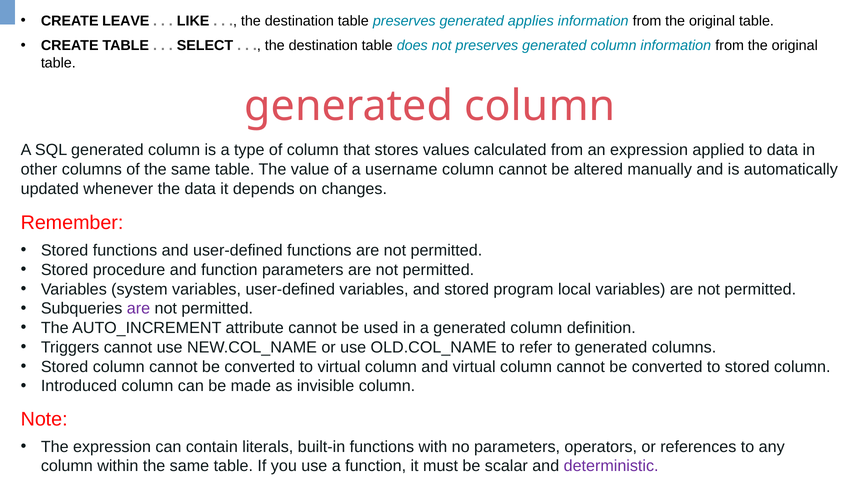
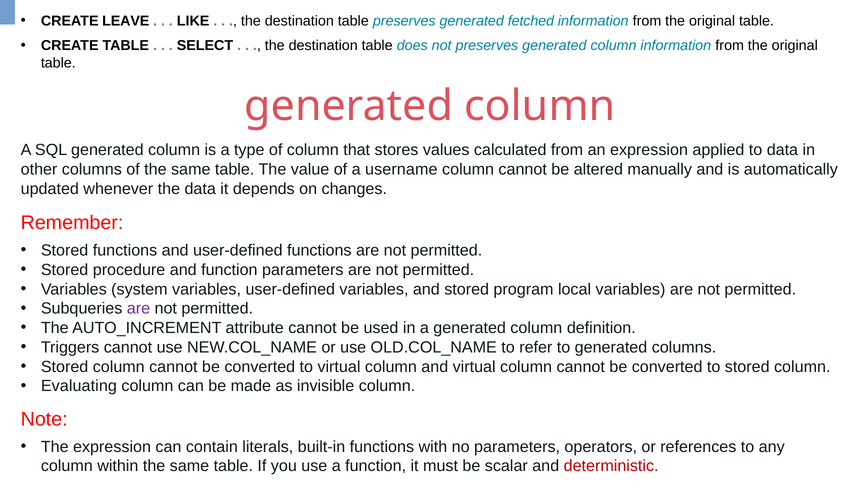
applies: applies -> fetched (531, 21)
Introduced: Introduced -> Evaluating (79, 386)
deterministic colour: purple -> red (611, 466)
